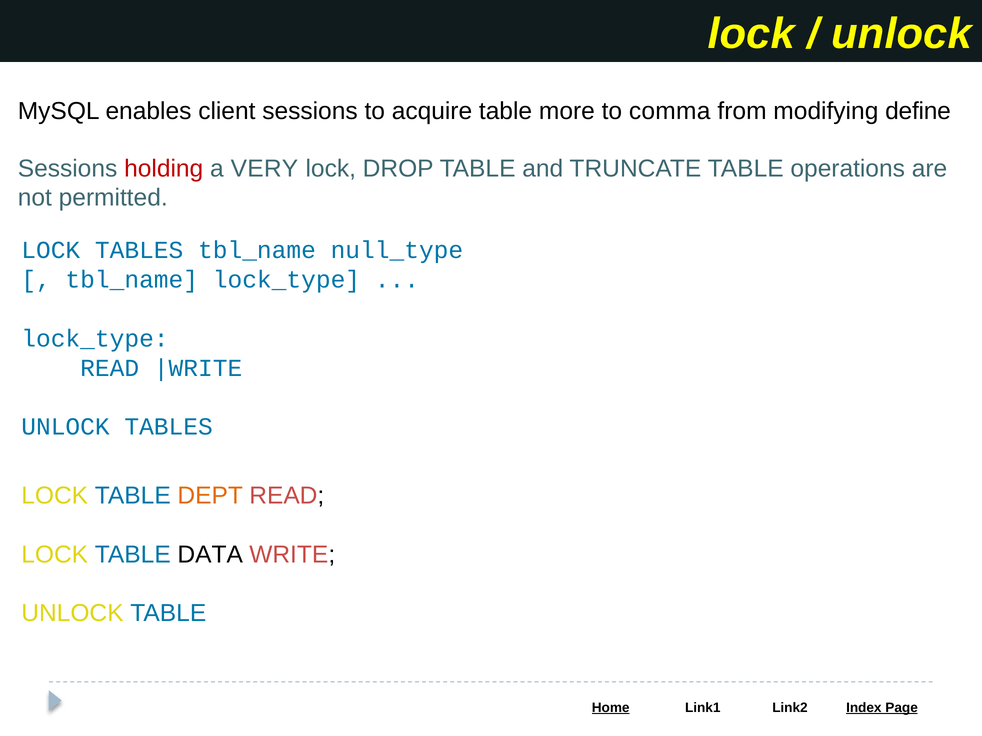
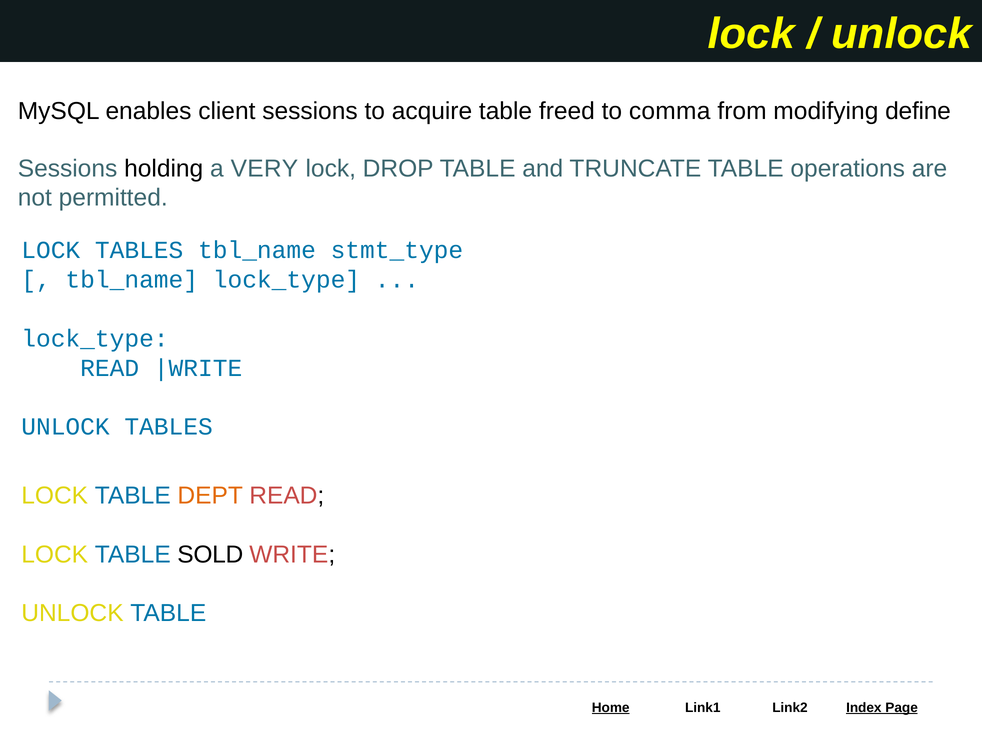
more: more -> freed (567, 111)
holding colour: red -> black (164, 169)
null_type: null_type -> stmt_type (397, 250)
DATA: DATA -> SOLD (210, 555)
